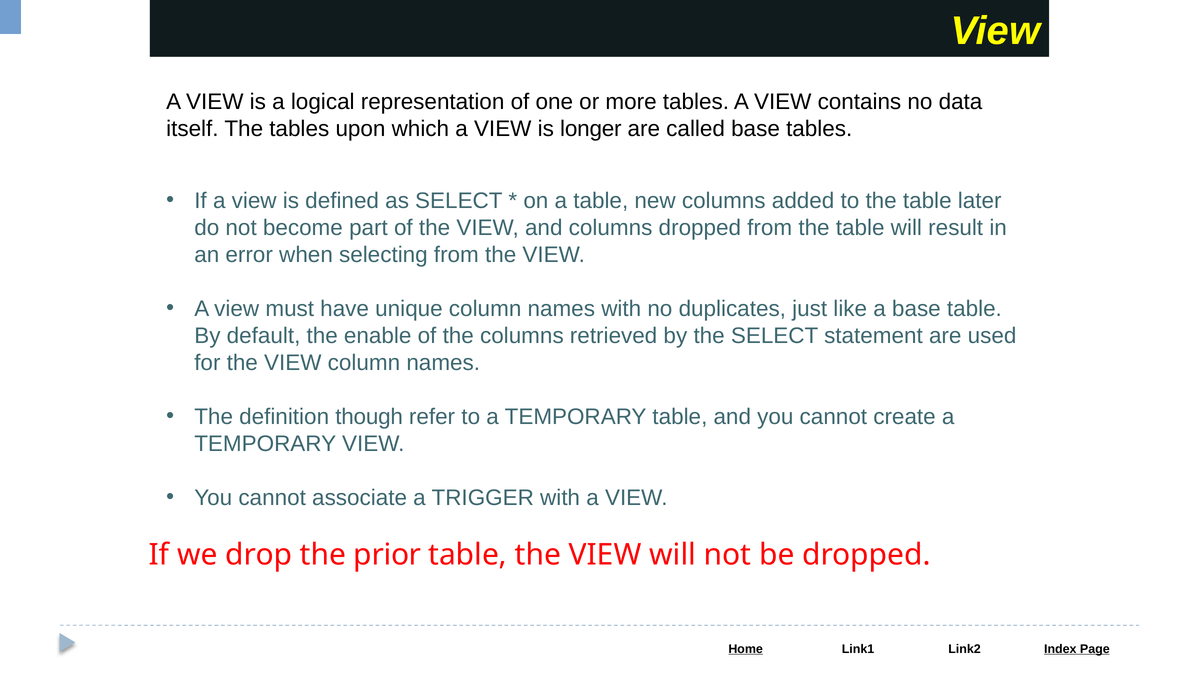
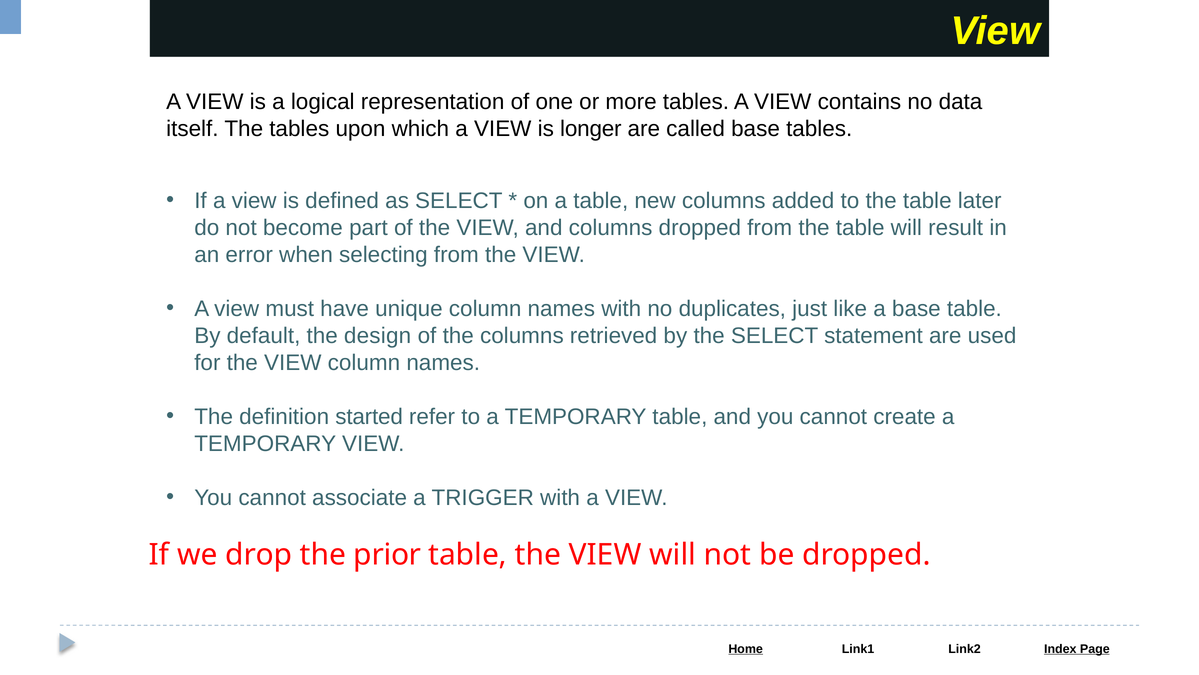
enable: enable -> design (378, 335)
though: though -> started (369, 416)
